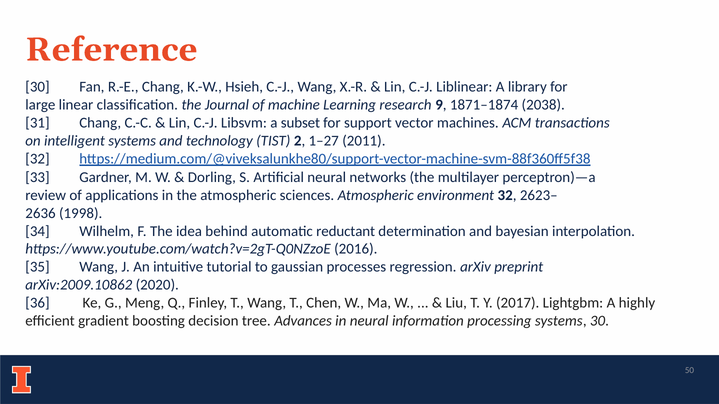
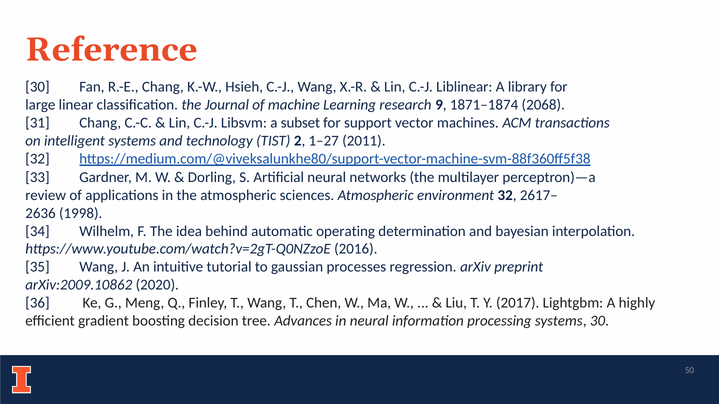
2038: 2038 -> 2068 (543, 105)
2623–: 2623– -> 2617– (539, 195)
reductant: reductant -> operating (346, 231)
